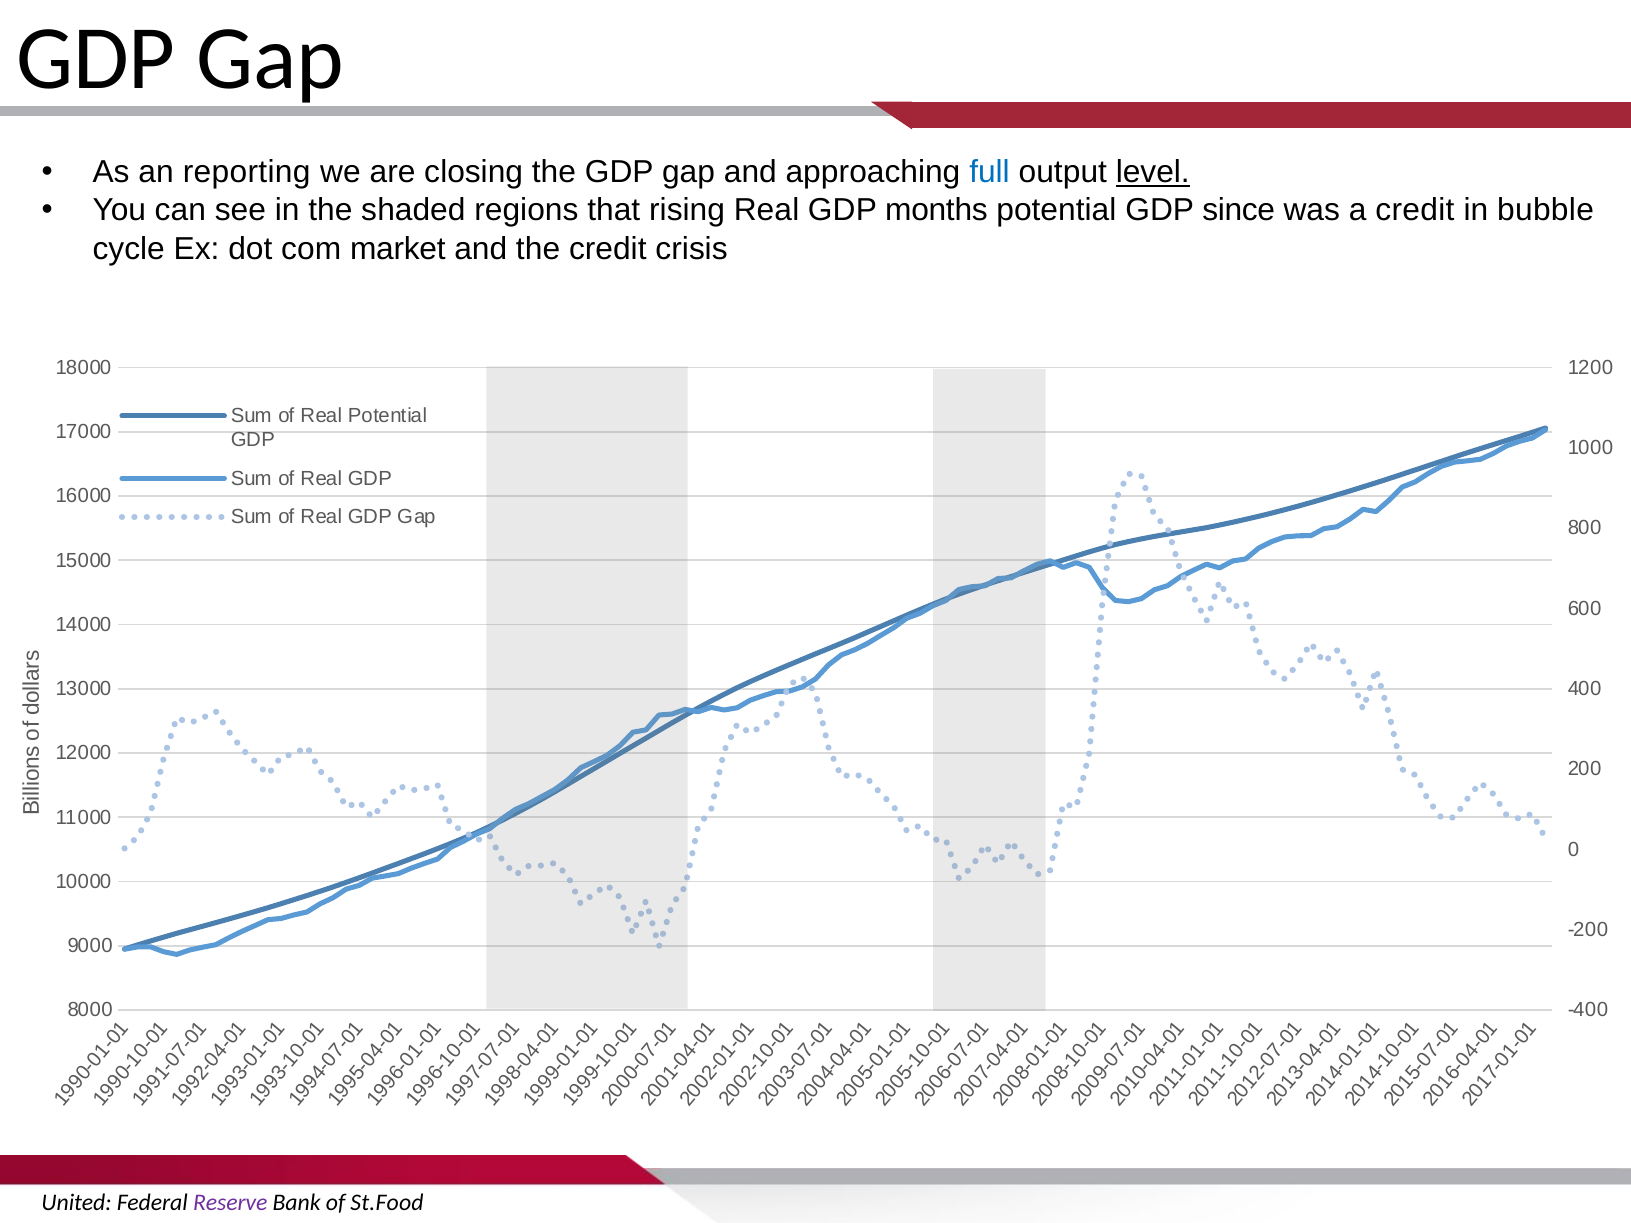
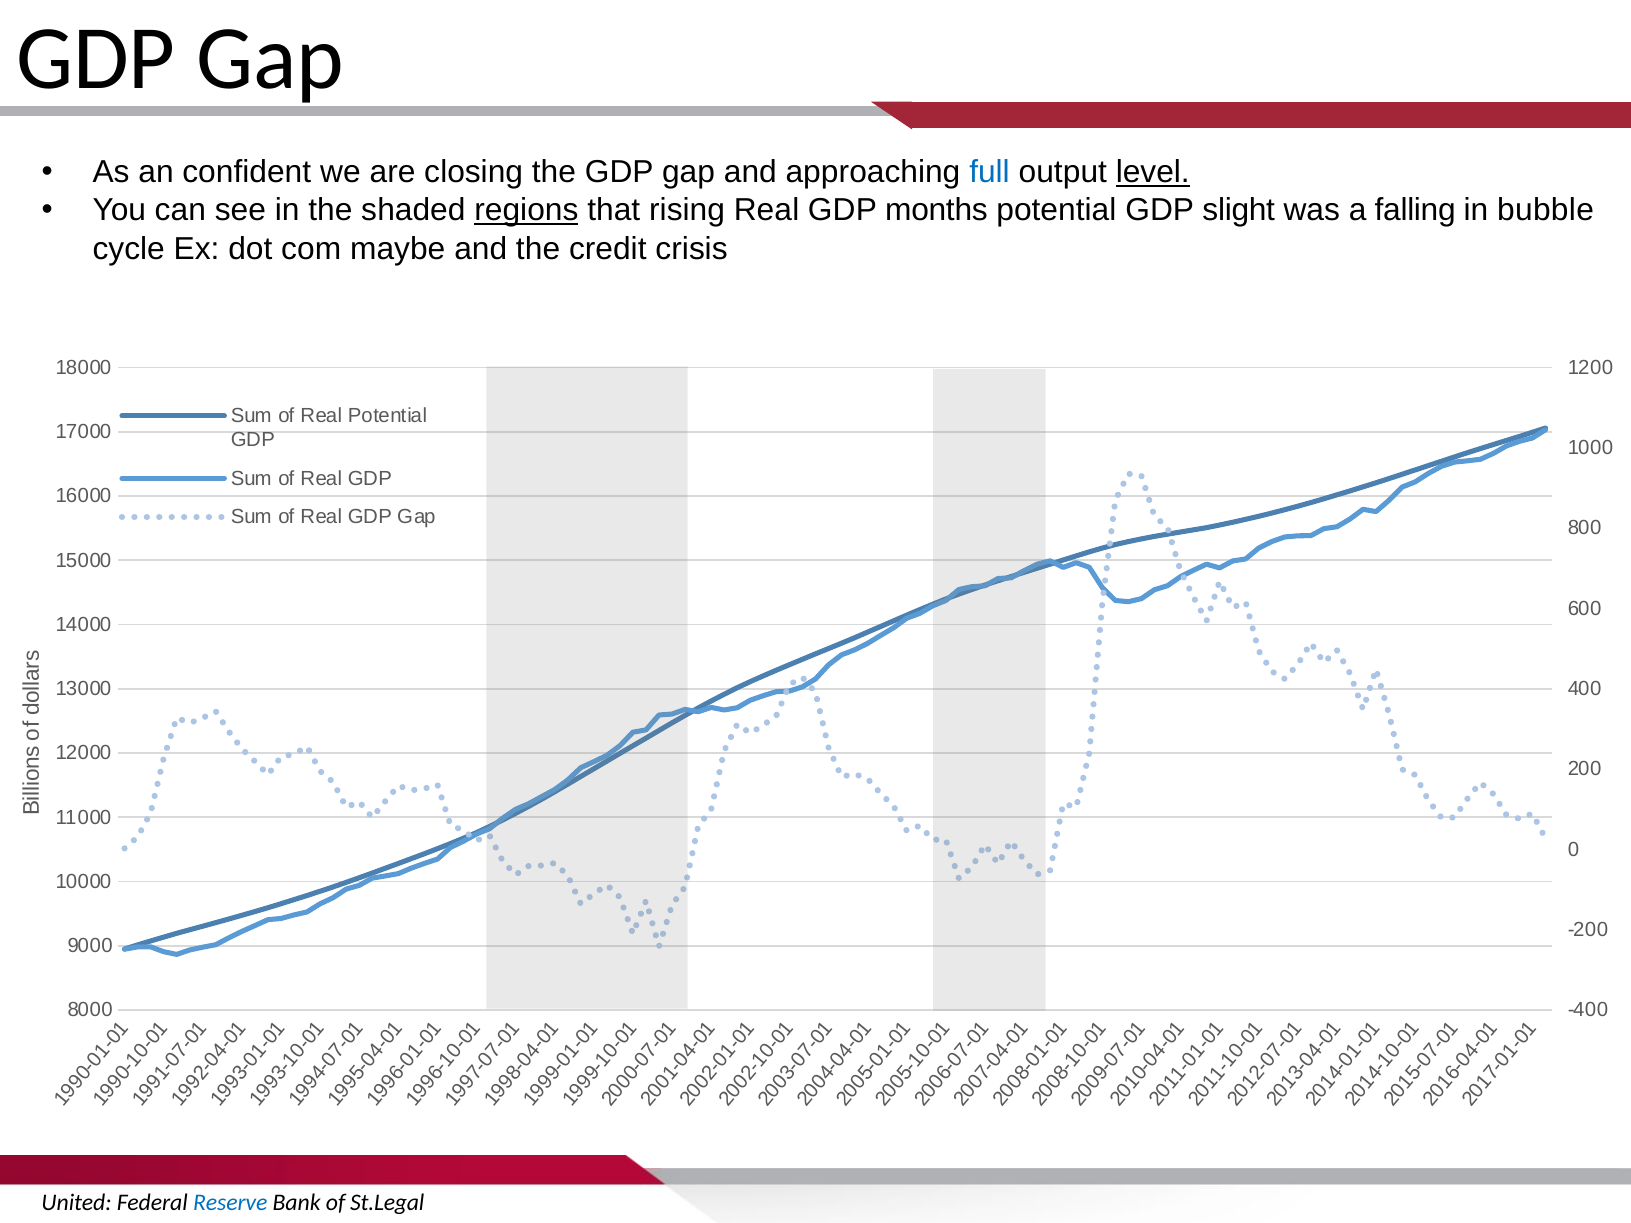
reporting: reporting -> confident (247, 172)
regions underline: none -> present (526, 211)
since: since -> slight (1239, 211)
a credit: credit -> falling (1415, 211)
market: market -> maybe (398, 249)
Reserve colour: purple -> blue (230, 1202)
St.Food: St.Food -> St.Legal (387, 1202)
